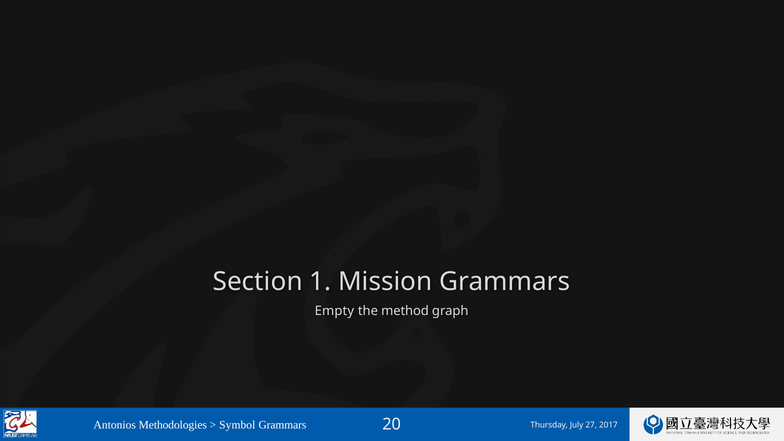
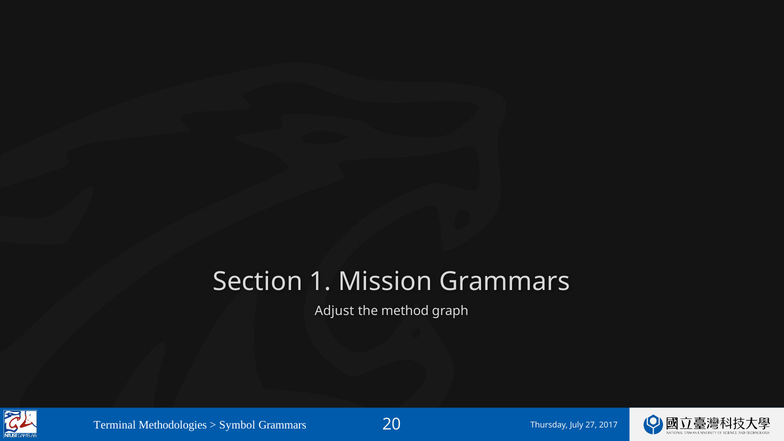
Empty: Empty -> Adjust (334, 311)
Antonios: Antonios -> Terminal (115, 425)
